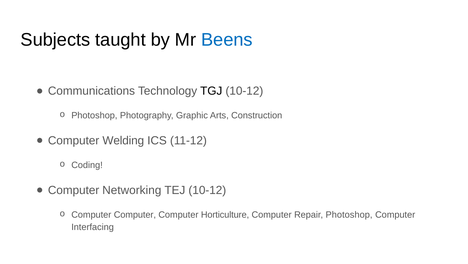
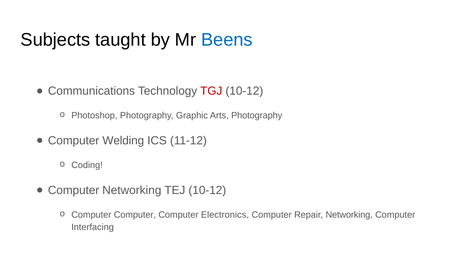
TGJ colour: black -> red (211, 91)
Arts Construction: Construction -> Photography (257, 115)
Horticulture: Horticulture -> Electronics (225, 214)
Repair Photoshop: Photoshop -> Networking (349, 214)
